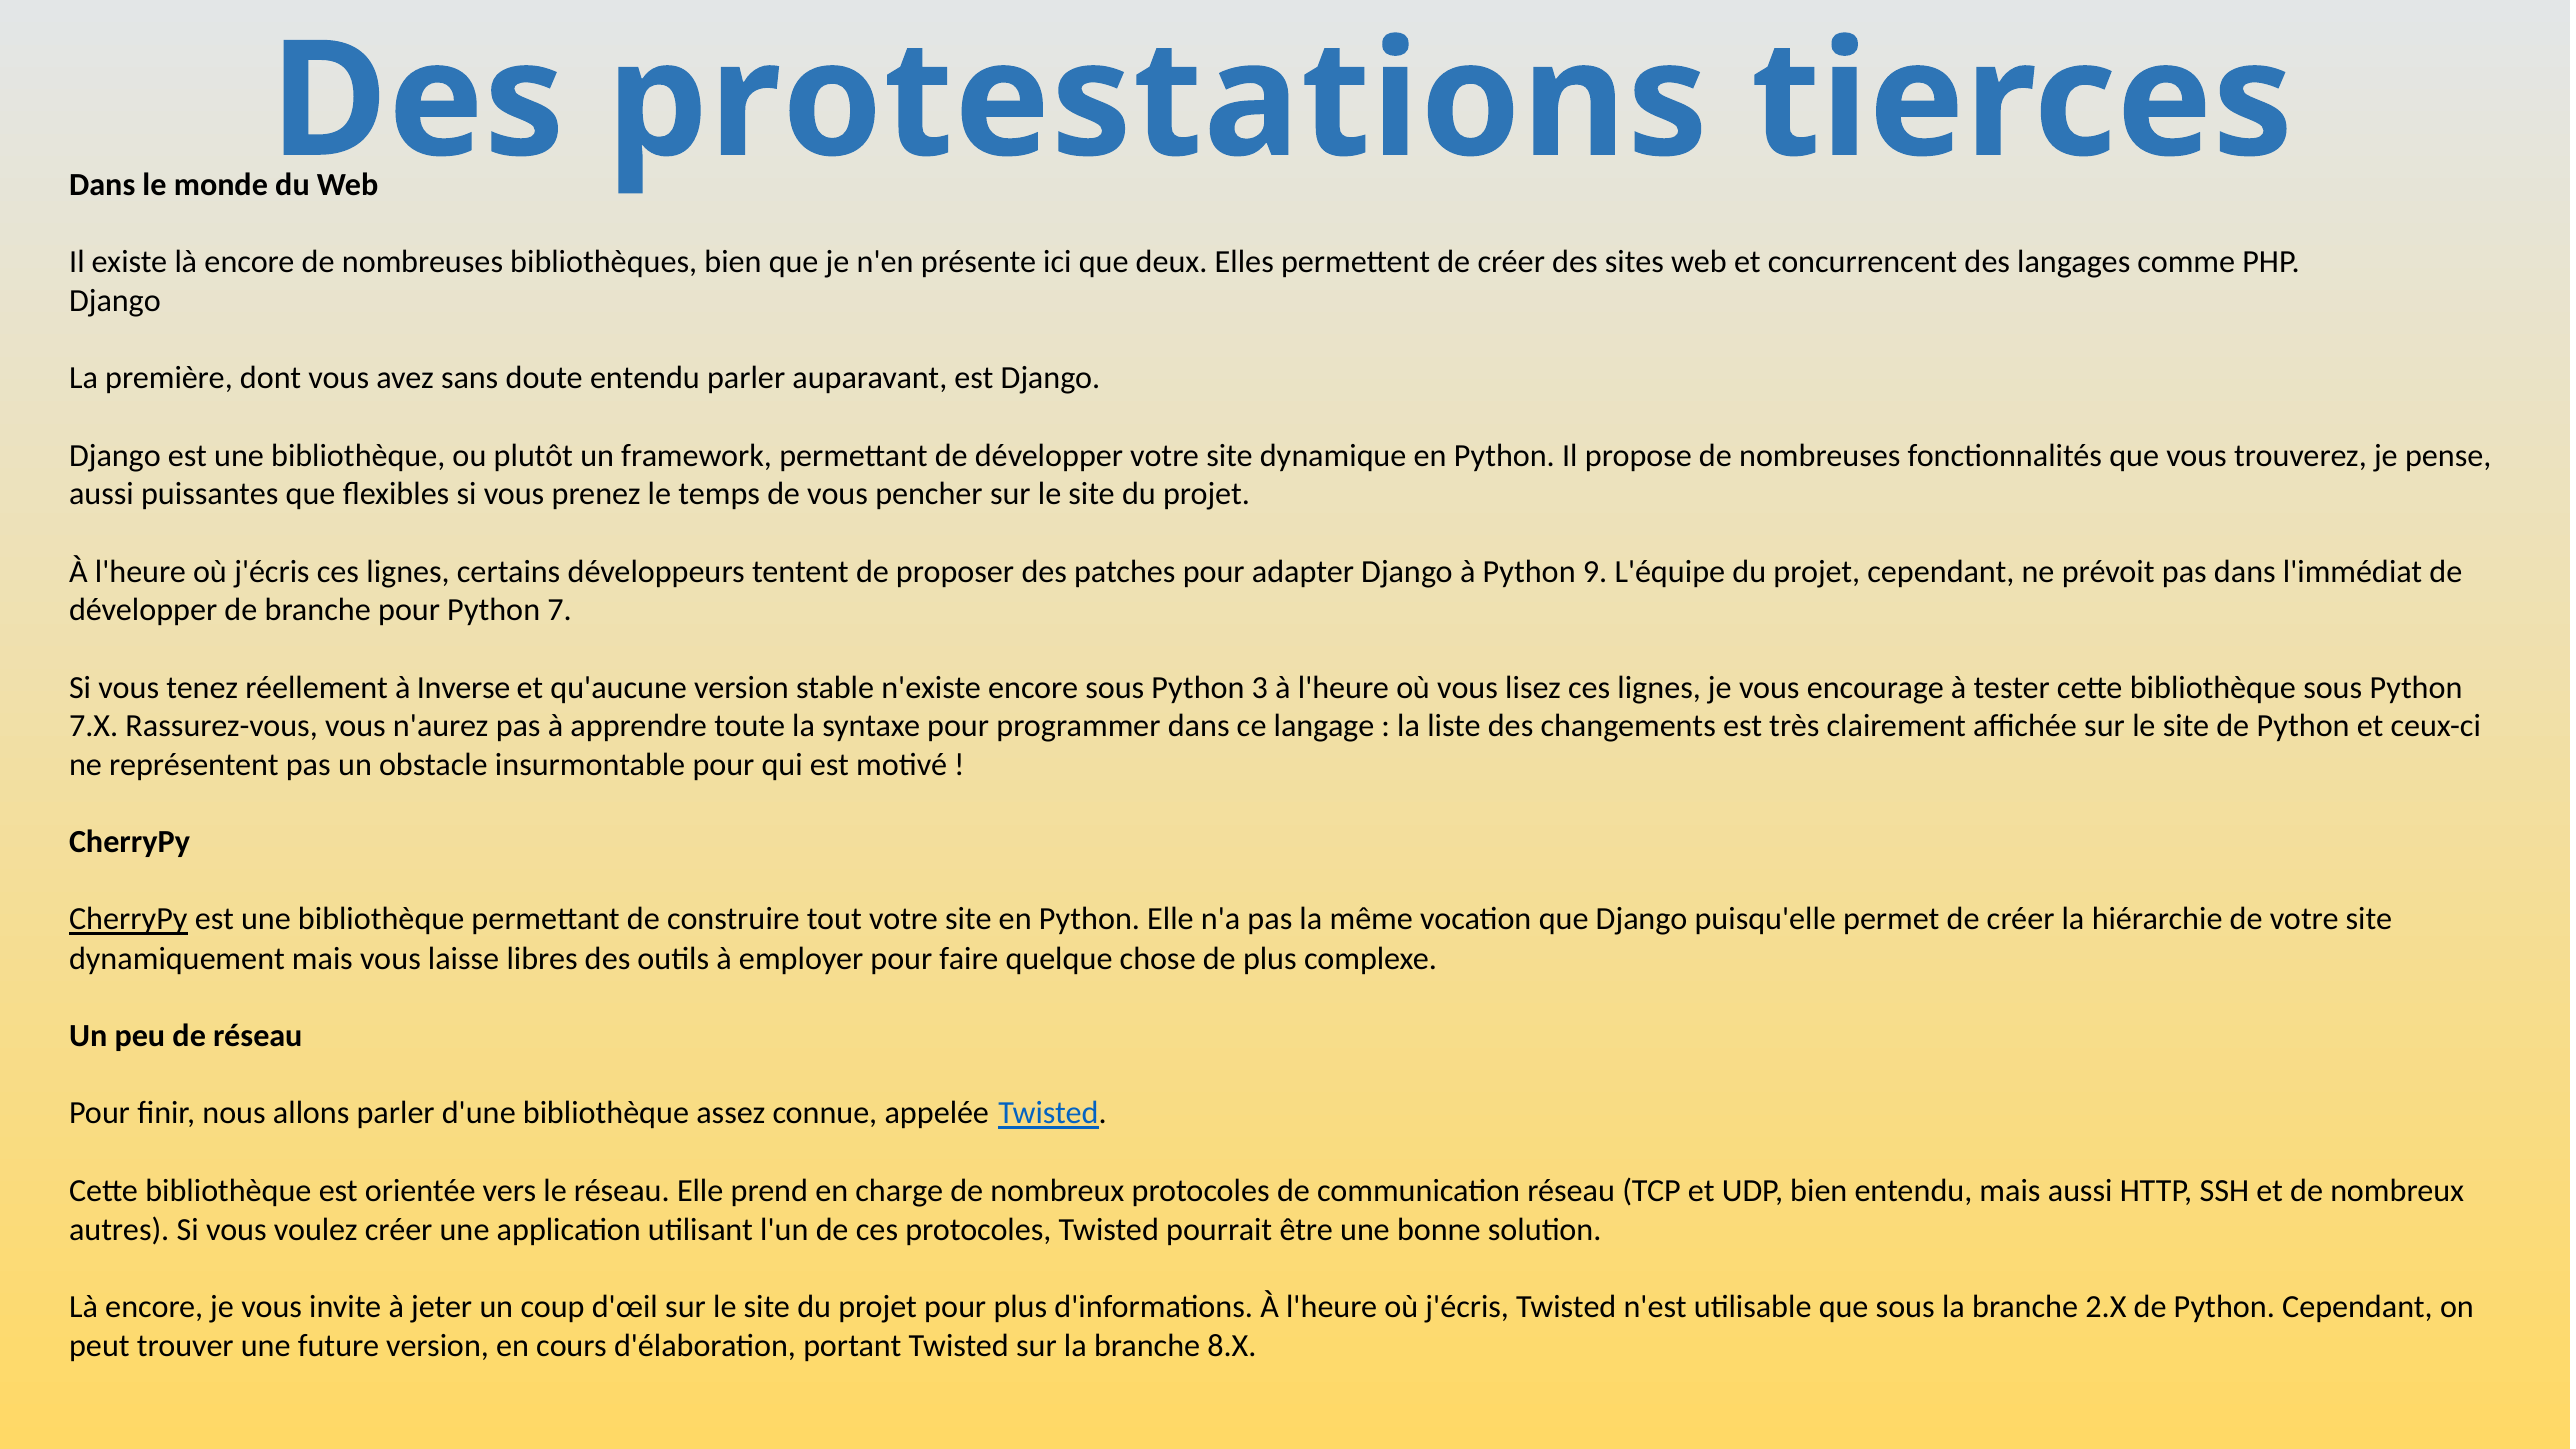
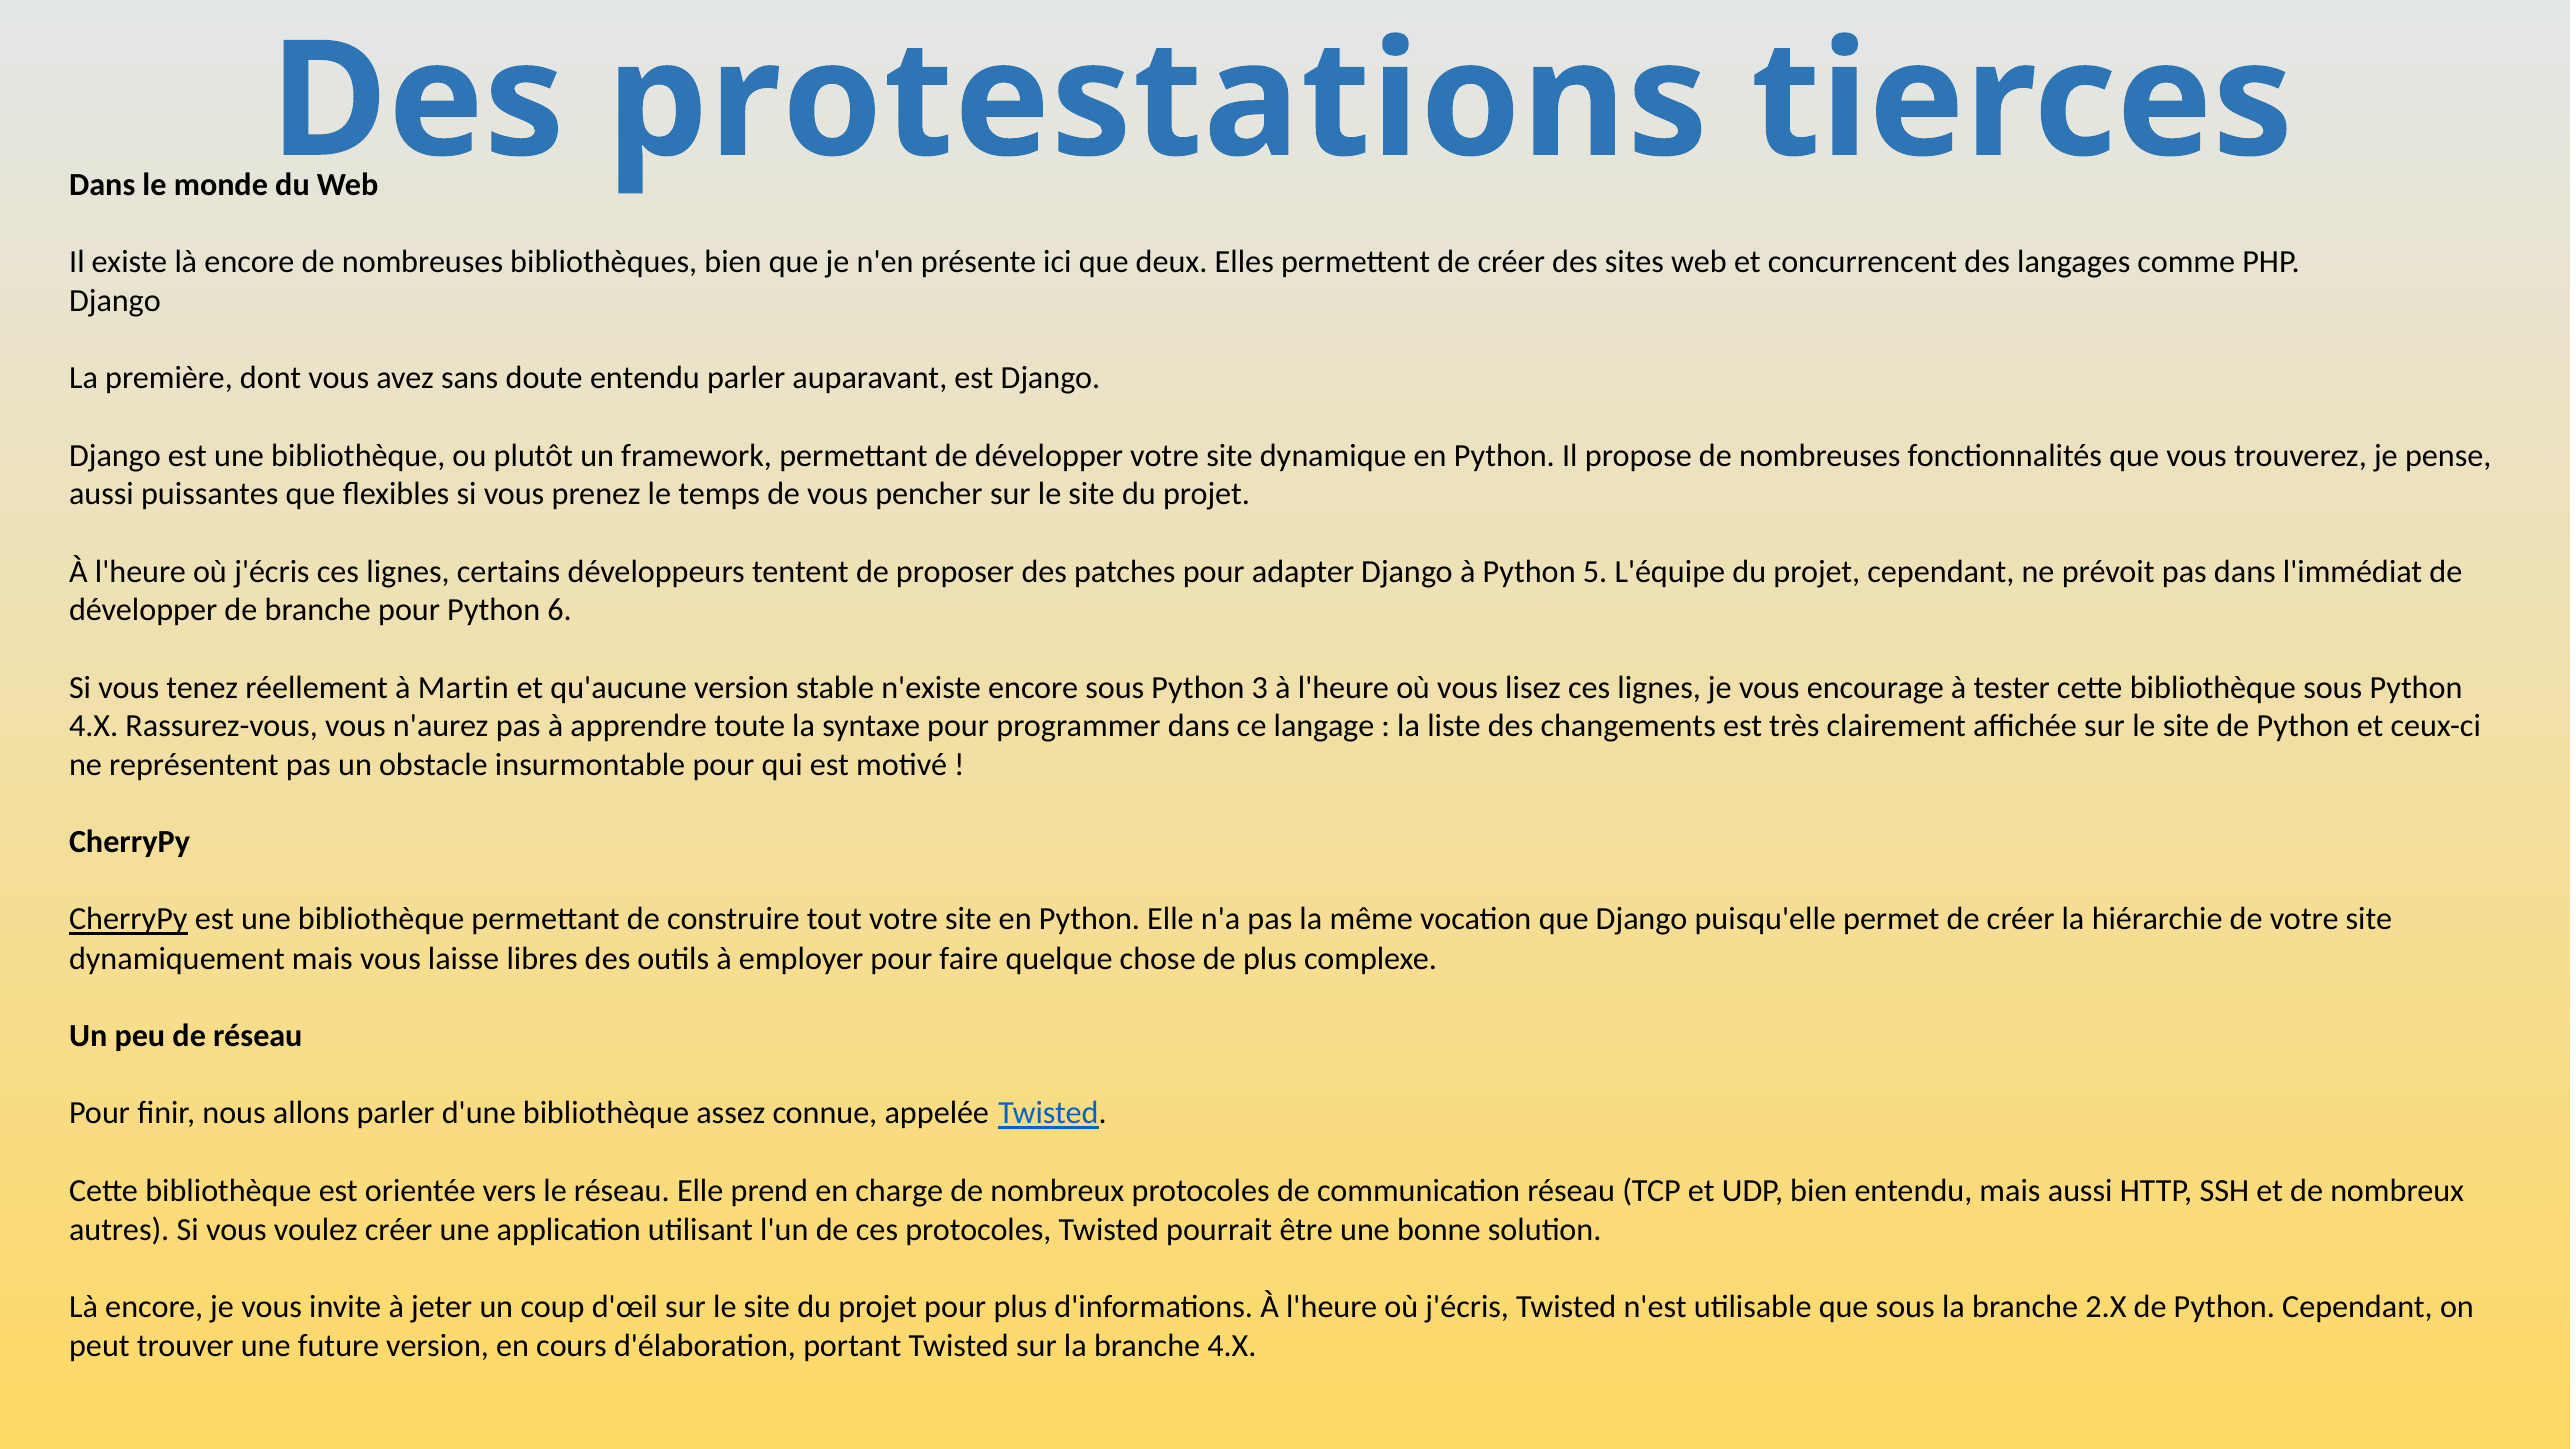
9: 9 -> 5 (1595, 571)
7: 7 -> 6 (560, 610)
Inverse: Inverse -> Martin (463, 687)
7.X: 7.X -> 4.X (94, 726)
branche 8.X: 8.X -> 4.X (1232, 1345)
